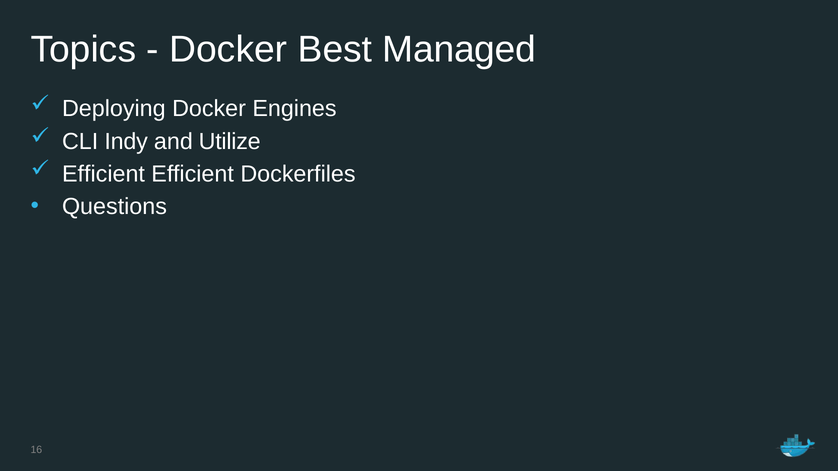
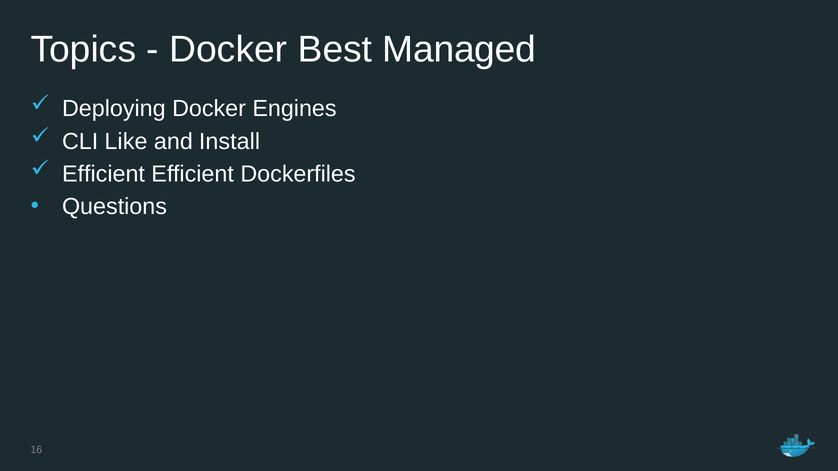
Indy: Indy -> Like (126, 141)
Utilize: Utilize -> Install (230, 141)
